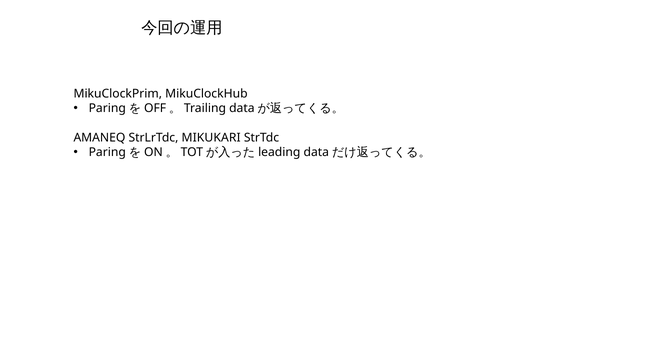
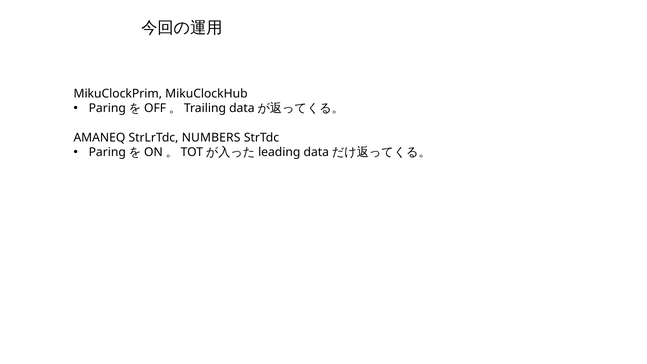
MIKUKARI: MIKUKARI -> NUMBERS (211, 138)
